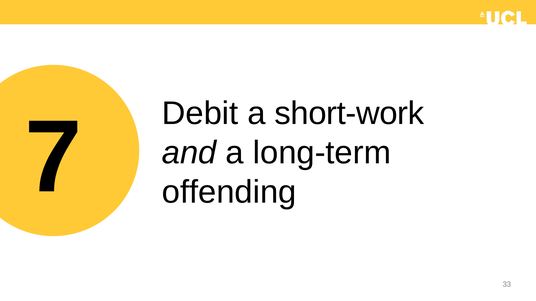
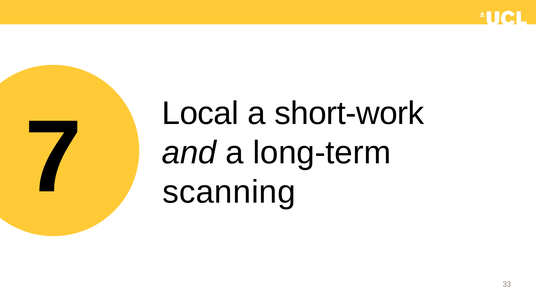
Debit: Debit -> Local (200, 114)
offending: offending -> scanning (229, 192)
